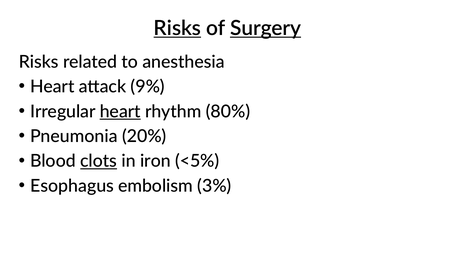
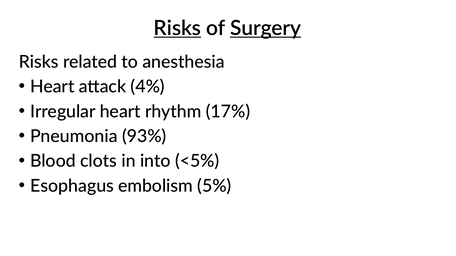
9%: 9% -> 4% (148, 87)
heart underline: present -> none (120, 112)
80%: 80% -> 17% (228, 112)
20%: 20% -> 93% (144, 137)
clots underline: present -> none (99, 161)
iron: iron -> into (155, 161)
3%: 3% -> 5% (214, 186)
